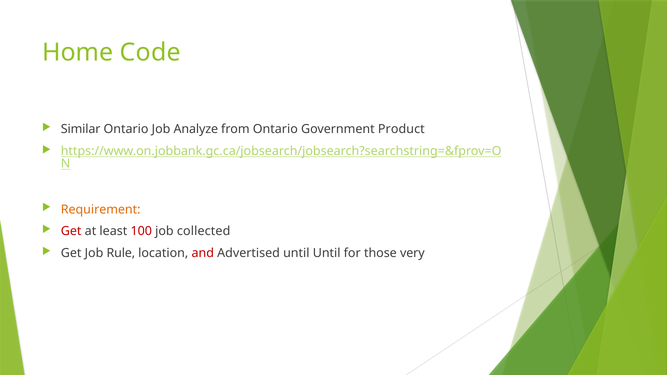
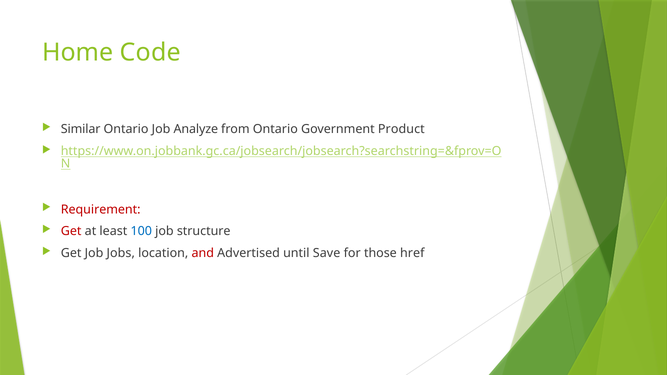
Requirement colour: orange -> red (101, 209)
100 colour: red -> blue (141, 231)
collected: collected -> structure (204, 231)
Rule: Rule -> Jobs (121, 253)
until Until: Until -> Save (327, 253)
very: very -> href (412, 253)
